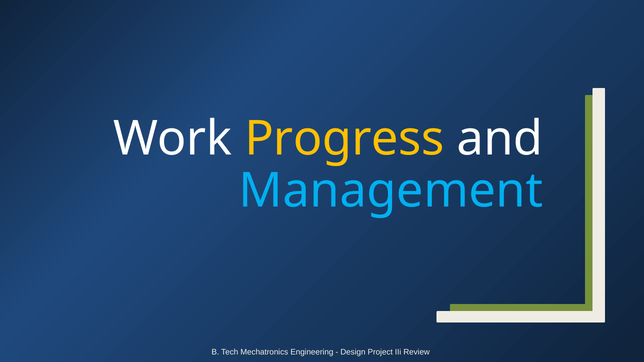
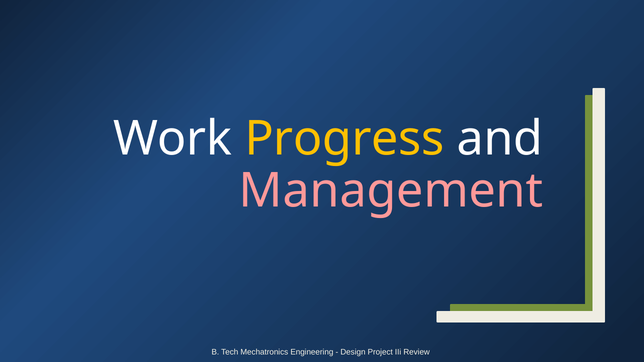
Management colour: light blue -> pink (391, 191)
